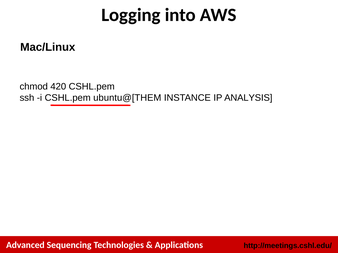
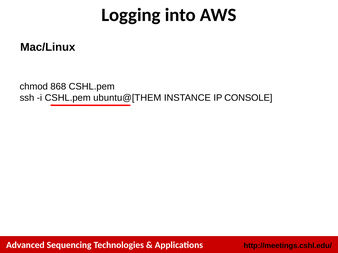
420: 420 -> 868 (58, 87)
ANALYSIS: ANALYSIS -> CONSOLE (248, 98)
